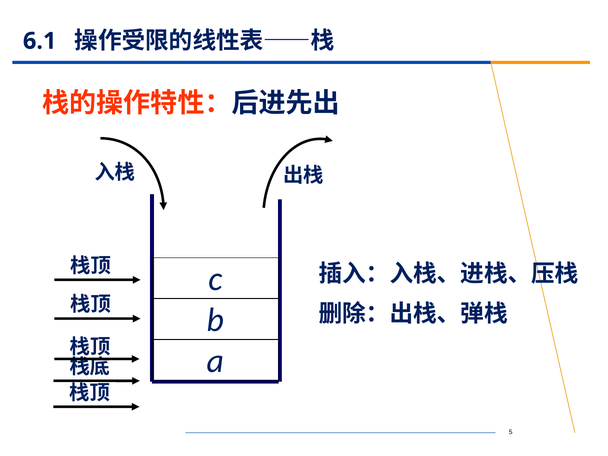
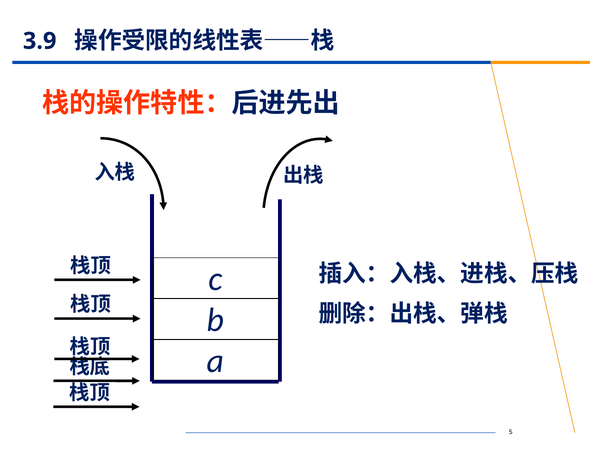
6.1: 6.1 -> 3.9 (40, 41)
